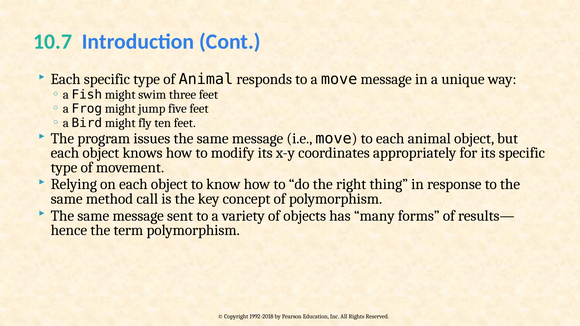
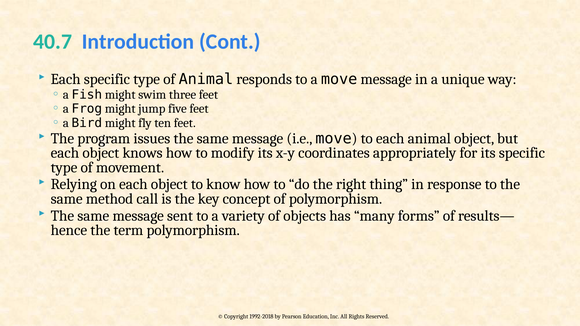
10.7: 10.7 -> 40.7 (53, 42)
